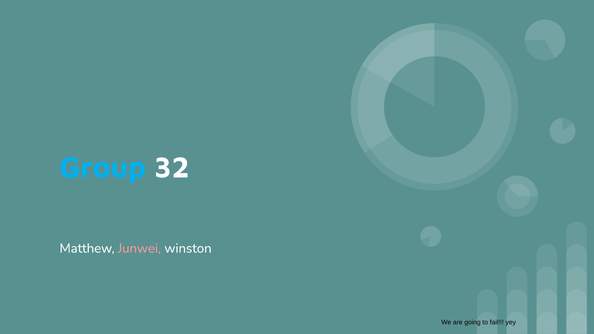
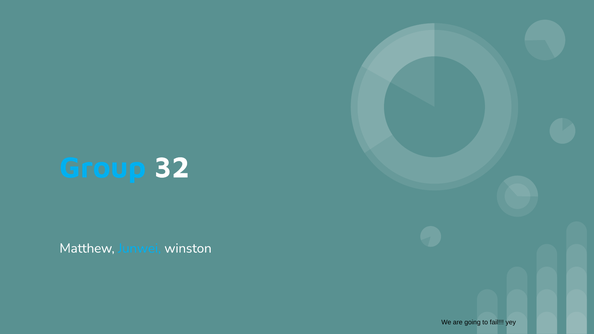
Junwei colour: pink -> light blue (139, 248)
